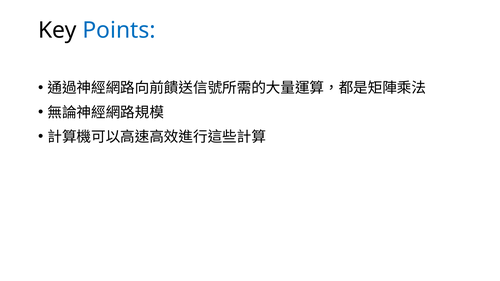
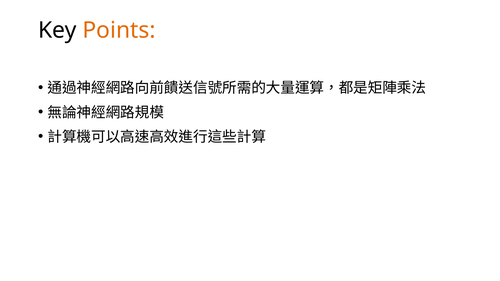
Points colour: blue -> orange (119, 30)
